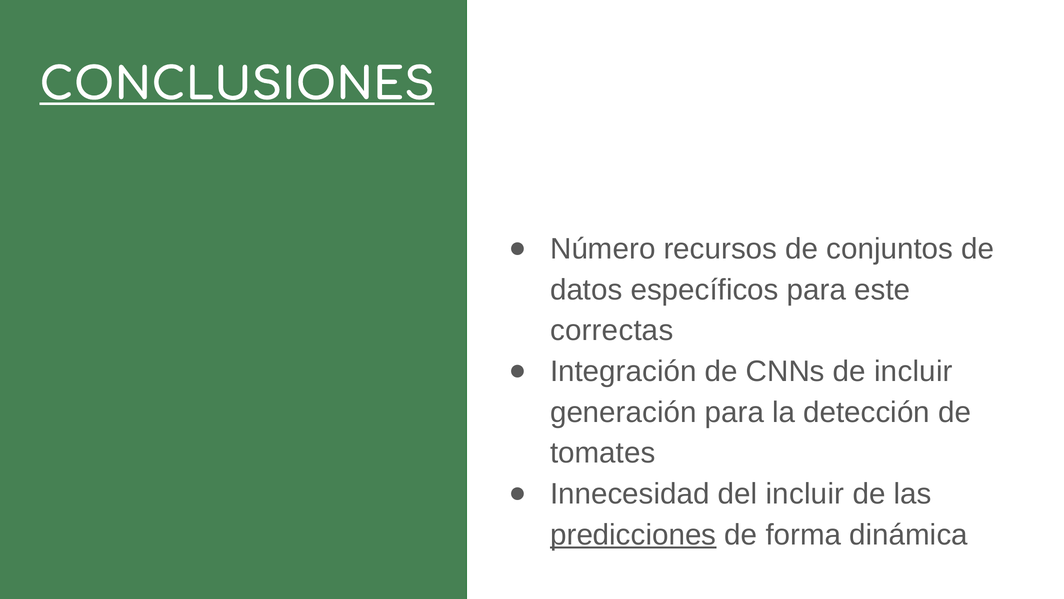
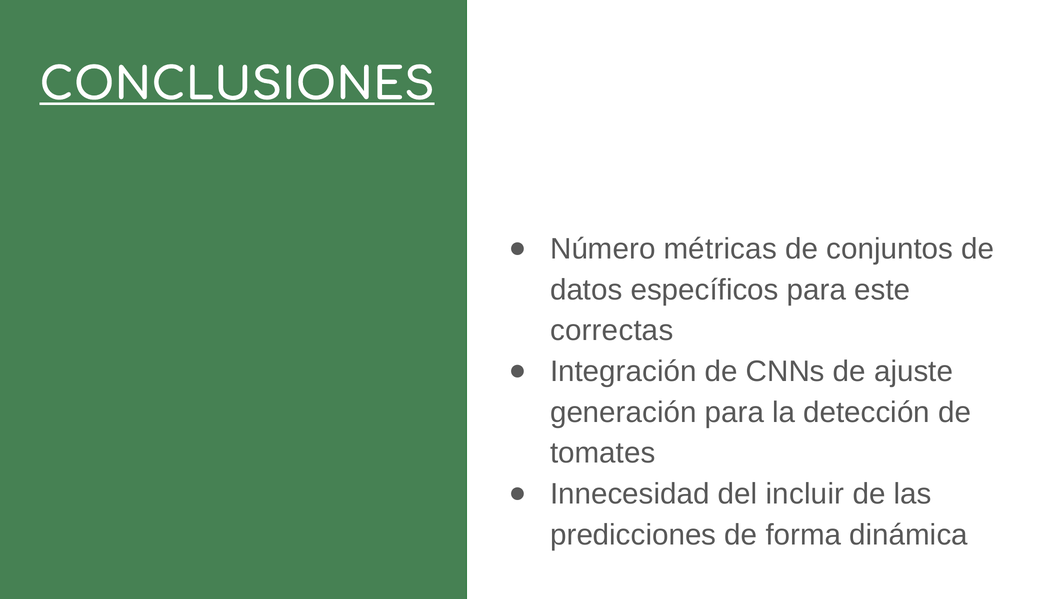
recursos: recursos -> métricas (720, 249)
de incluir: incluir -> ajuste (914, 371)
predicciones underline: present -> none (633, 534)
